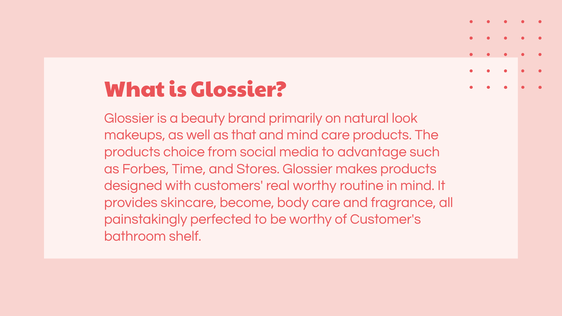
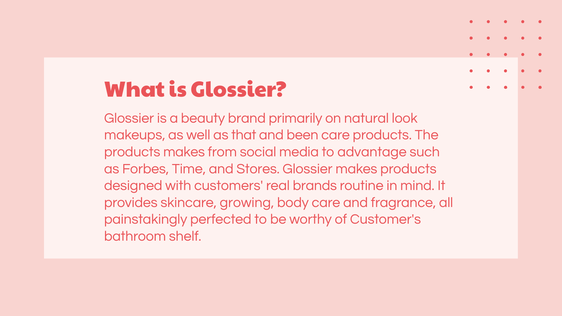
and mind: mind -> been (303, 135)
products choice: choice -> makes (184, 152)
real worthy: worthy -> brands (315, 186)
become: become -> growing (247, 203)
